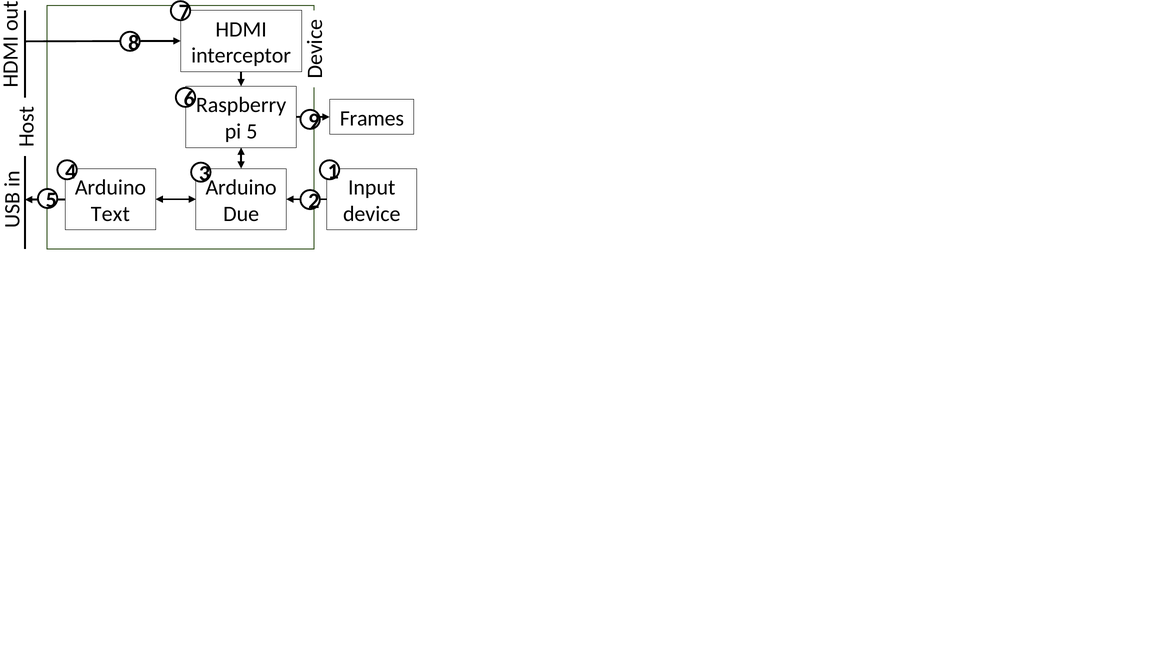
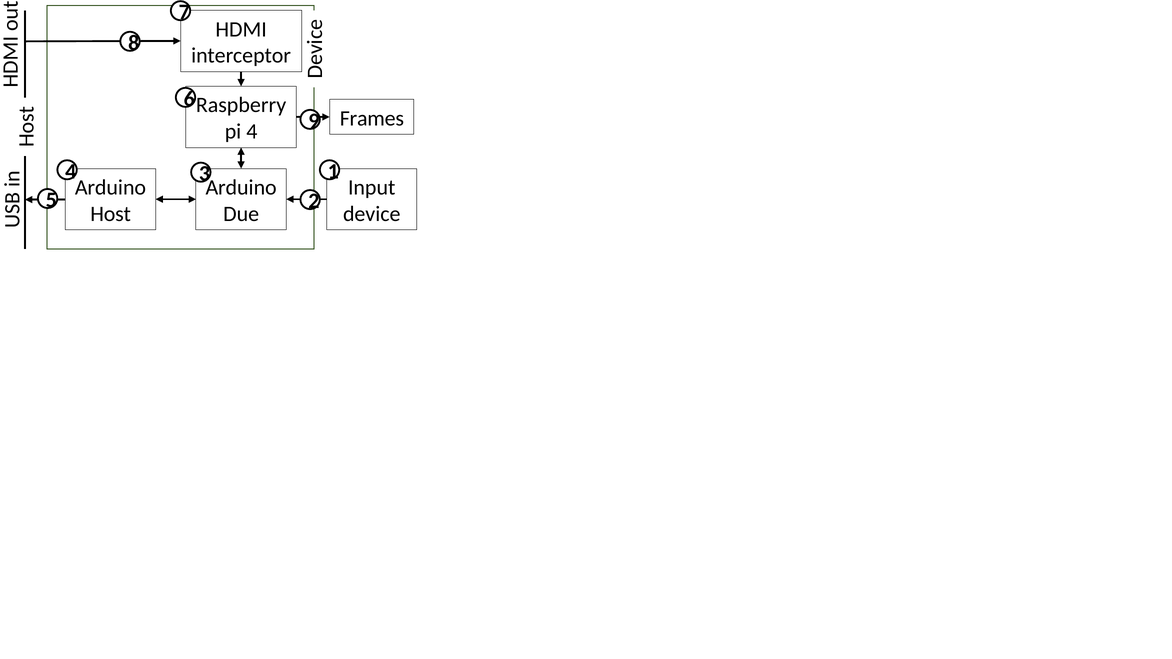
pi 5: 5 -> 4 (252, 132)
Text: Text -> Host (111, 214)
